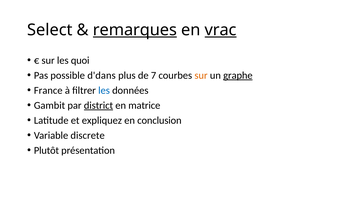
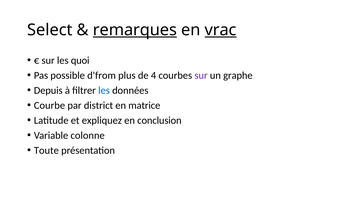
d'dans: d'dans -> d'from (102, 75)
7: 7 -> 4 (154, 75)
sur colour: orange -> purple (201, 75)
graphe underline: present -> none (238, 75)
France: France -> Depuis (48, 90)
Gambit: Gambit -> Courbe (49, 105)
district underline: present -> none (98, 105)
discrete: discrete -> colonne (88, 135)
Plutôt: Plutôt -> Toute (46, 150)
